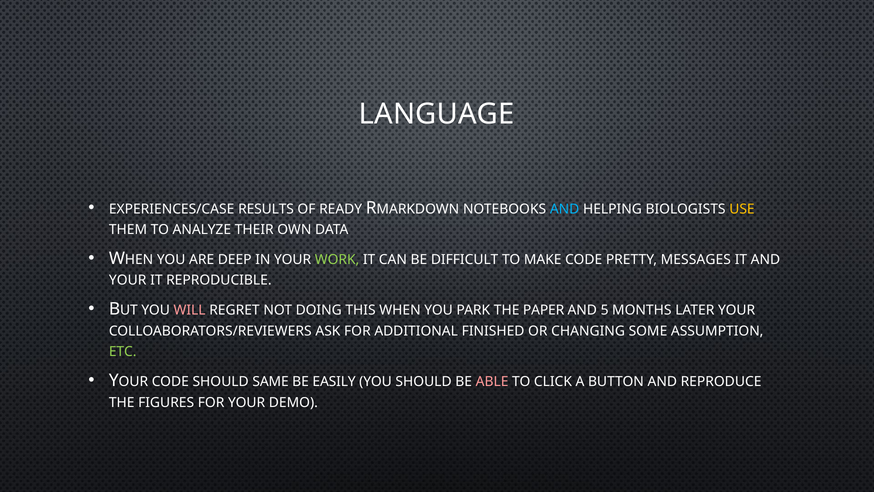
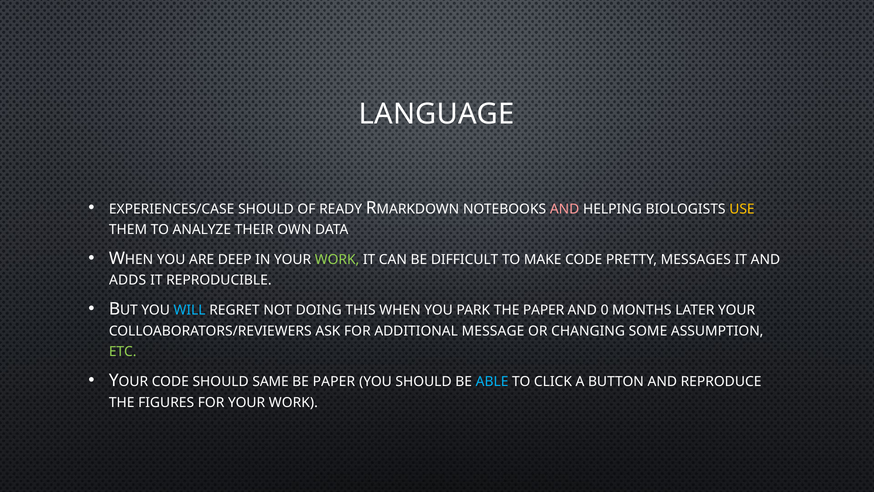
EXPERIENCES/CASE RESULTS: RESULTS -> SHOULD (266, 209)
AND colour: light blue -> pink (565, 209)
YOUR: YOUR -> ADDS (128, 280)
WILL colour: pink -> light blue (190, 310)
5: 5 -> 0 (605, 310)
FINISHED: FINISHED -> MESSAGE (493, 331)
BE EASILY: EASILY -> PAPER (334, 381)
ABLE colour: pink -> light blue (492, 381)
FOR YOUR DEMO: DEMO -> WORK (293, 402)
